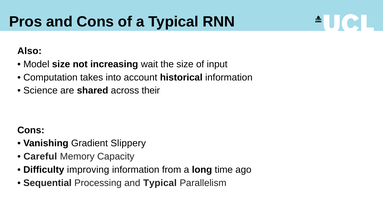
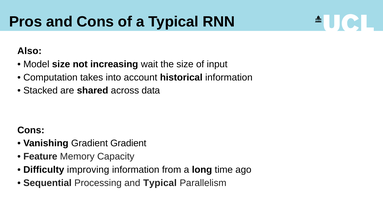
Science: Science -> Stacked (41, 91)
their: their -> data (151, 91)
Gradient Slippery: Slippery -> Gradient (128, 144)
Careful: Careful -> Feature (40, 157)
